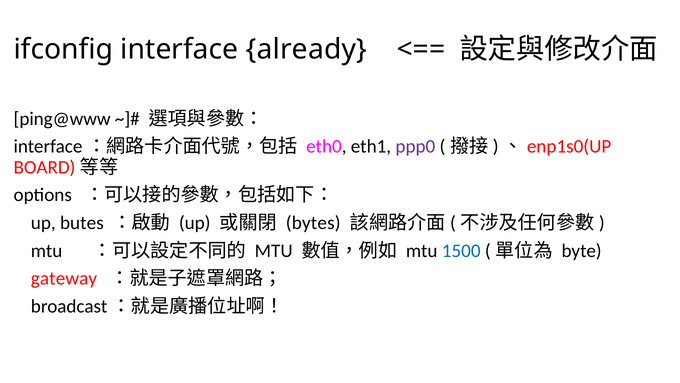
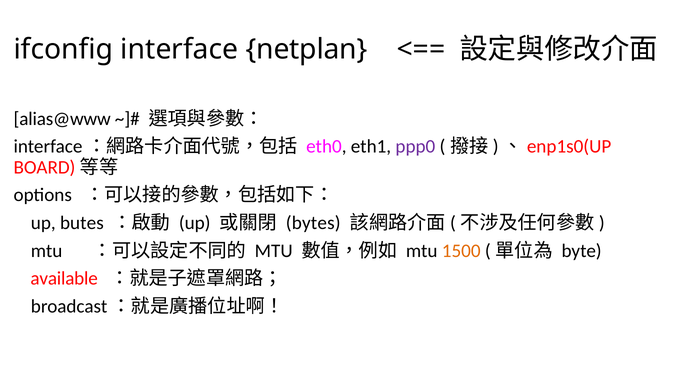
already: already -> netplan (307, 50)
ping@www: ping@www -> alias@www (62, 119)
1500 colour: blue -> orange (461, 250)
gateway: gateway -> available (64, 278)
